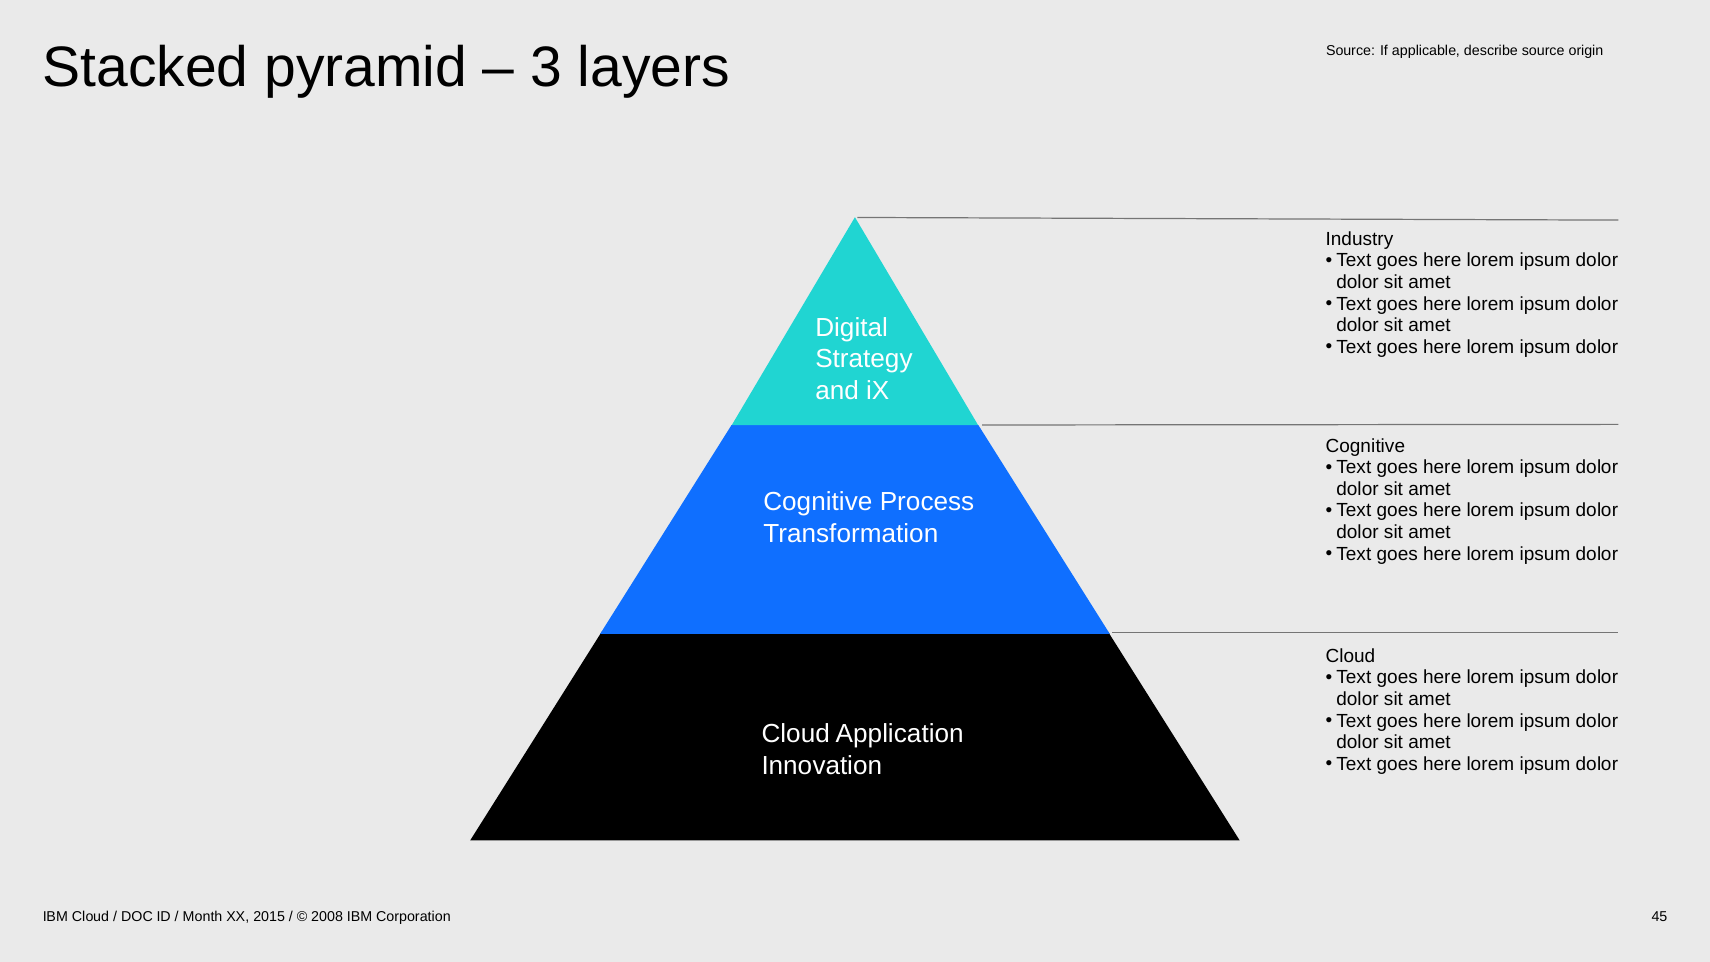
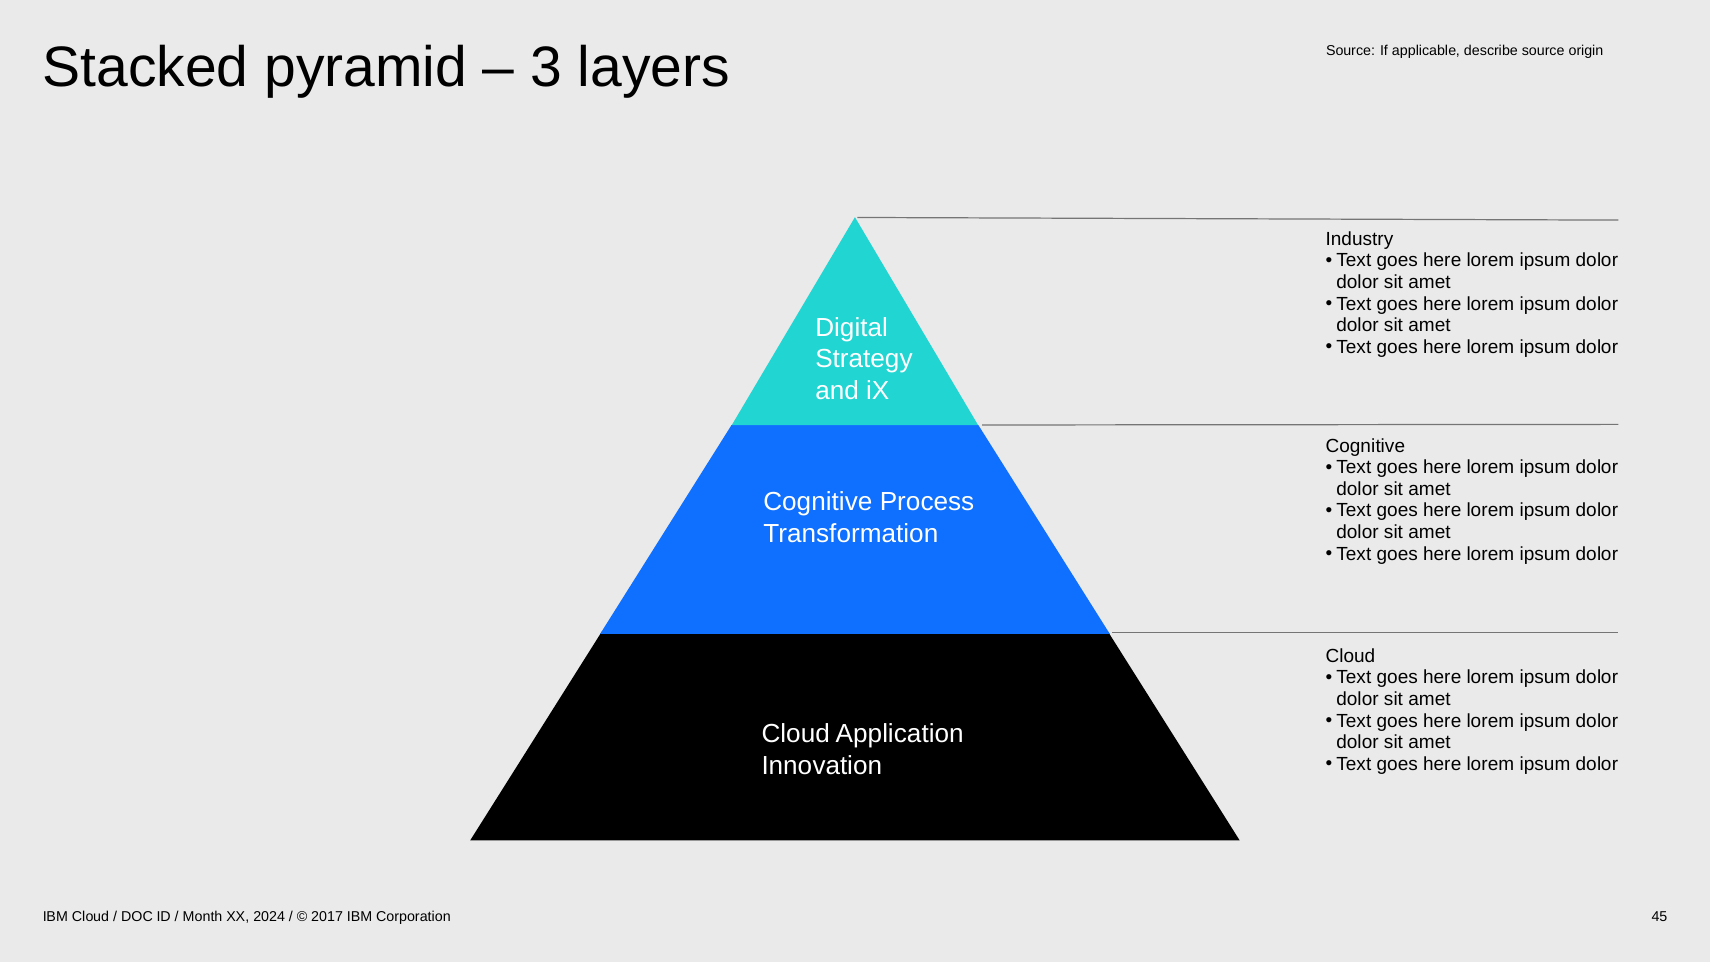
2015: 2015 -> 2024 (269, 916)
2008: 2008 -> 2017 (327, 916)
